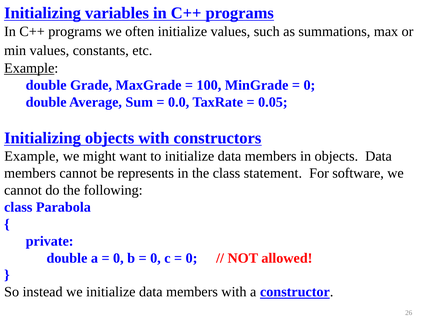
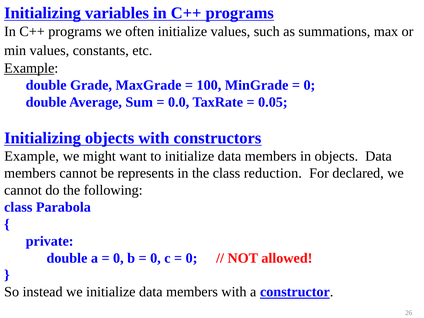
statement: statement -> reduction (273, 173)
software: software -> declared (358, 173)
